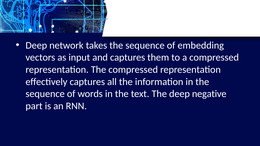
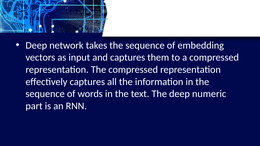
negative: negative -> numeric (209, 94)
